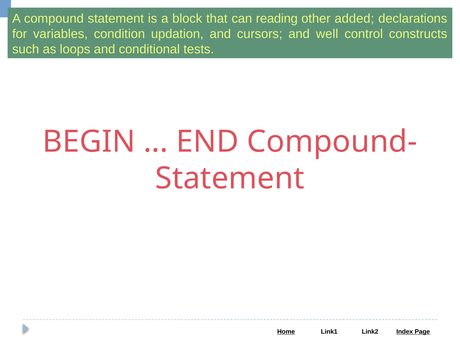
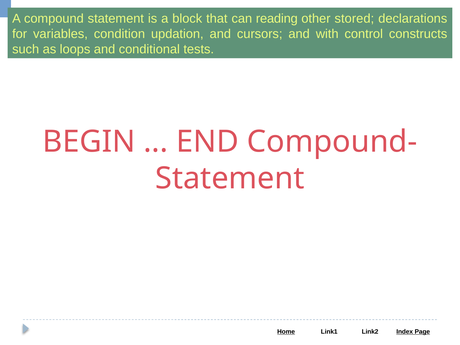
added: added -> stored (354, 18)
well: well -> with (327, 34)
